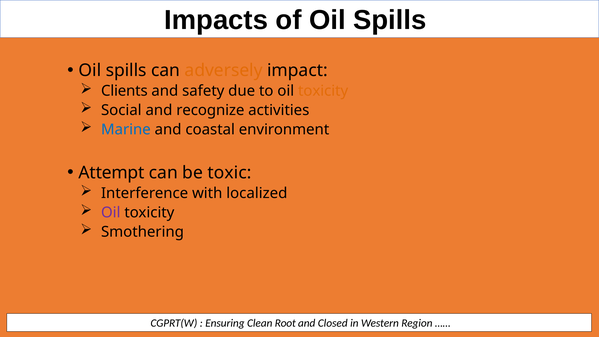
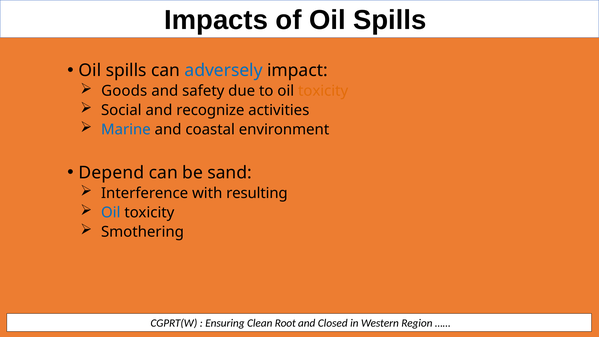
adversely colour: orange -> blue (224, 70)
Clients: Clients -> Goods (124, 91)
Attempt: Attempt -> Depend (111, 173)
toxic: toxic -> sand (230, 173)
localized: localized -> resulting (257, 193)
Oil colour: purple -> blue (111, 212)
